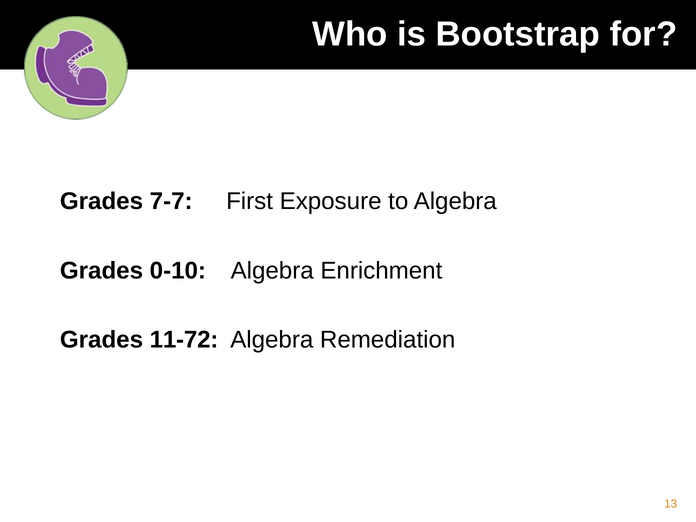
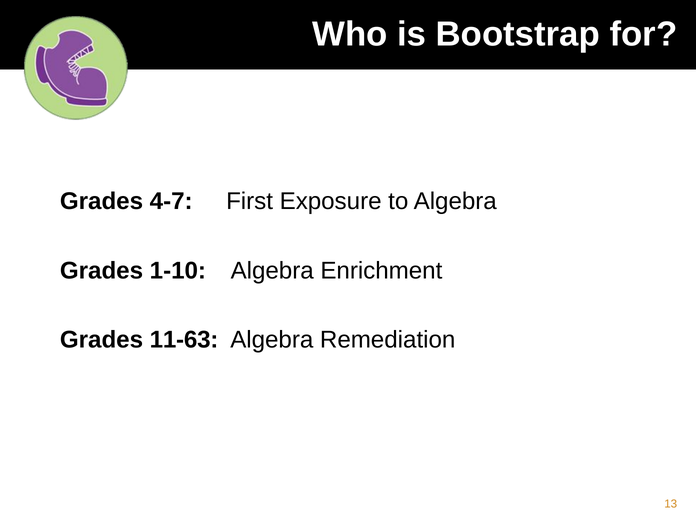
7-7: 7-7 -> 4-7 (171, 201)
0-10: 0-10 -> 1-10 (178, 271)
11-72: 11-72 -> 11-63 (184, 340)
